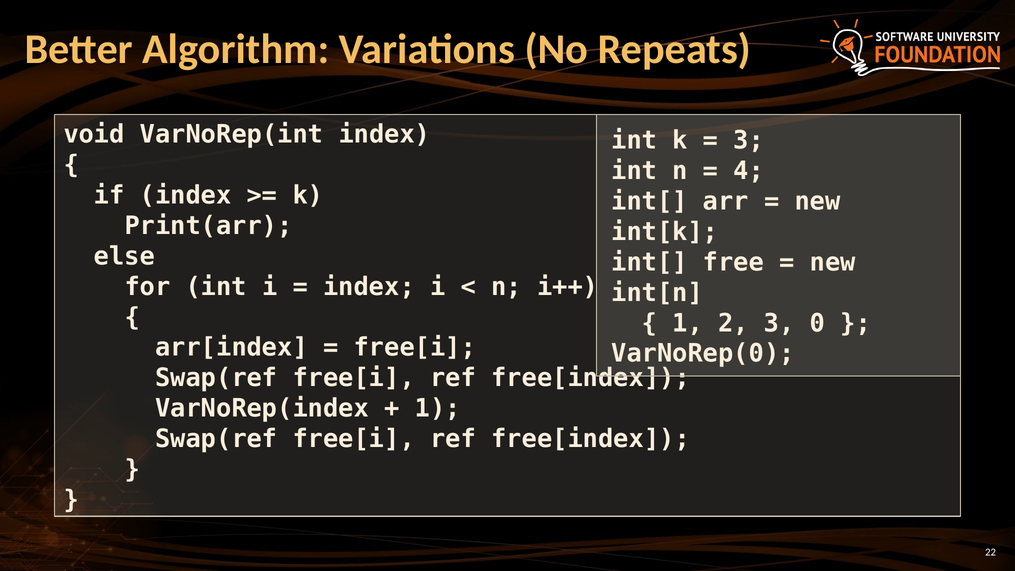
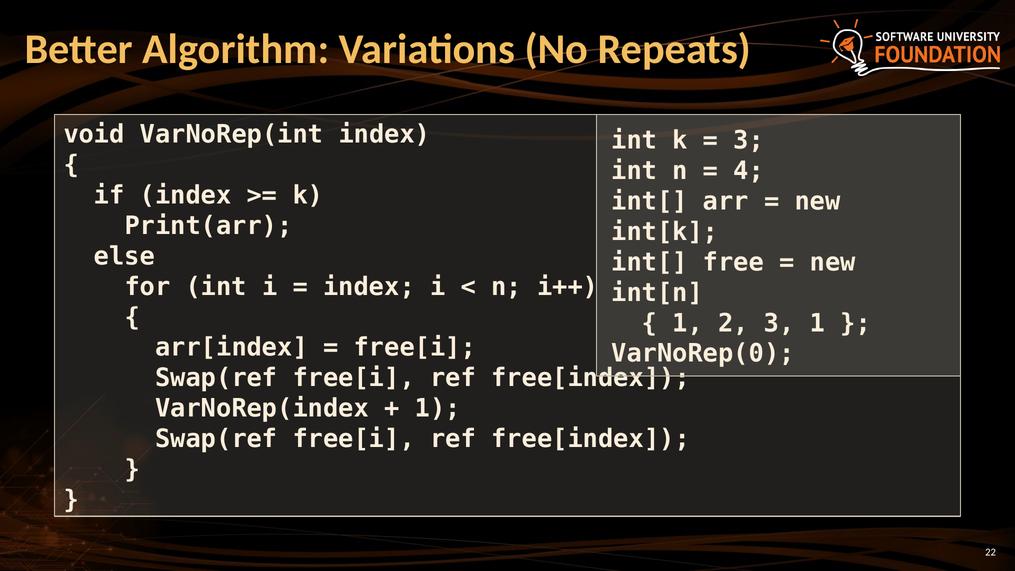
3 0: 0 -> 1 (817, 323)
